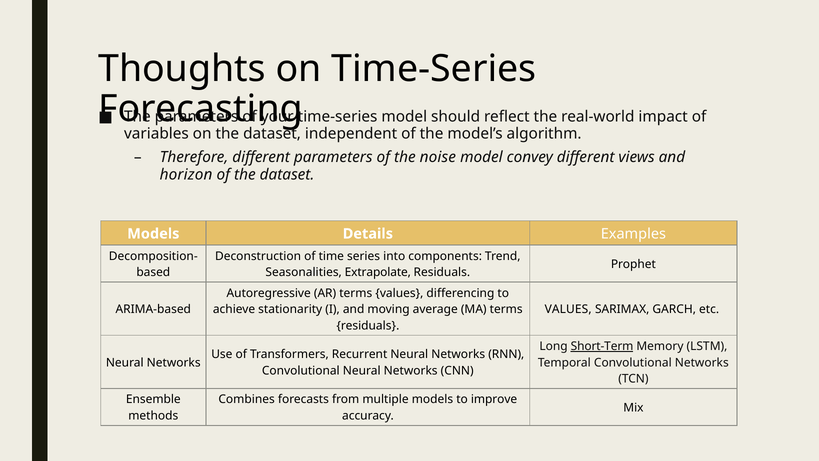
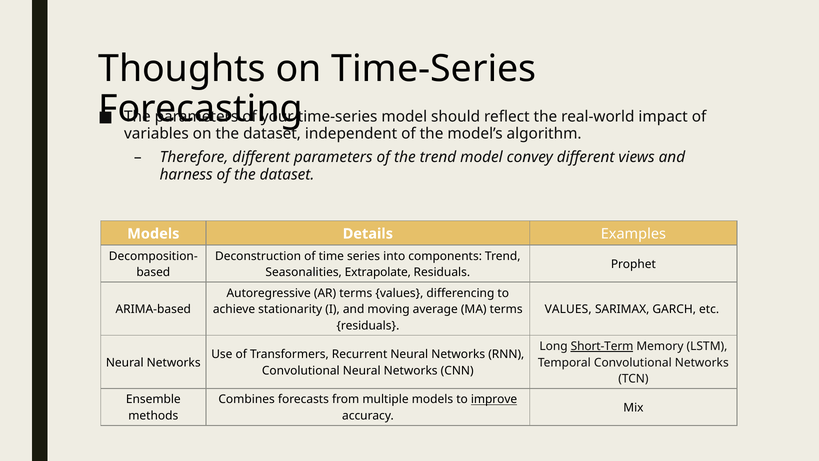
the noise: noise -> trend (438, 157)
horizon: horizon -> harness (186, 174)
improve underline: none -> present (494, 399)
